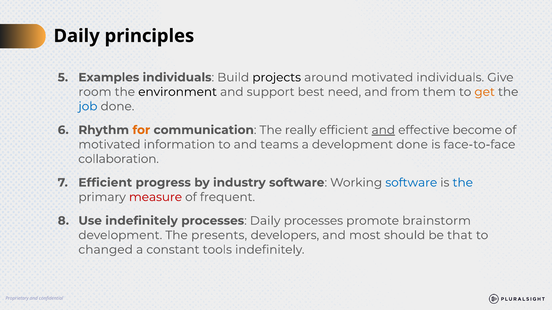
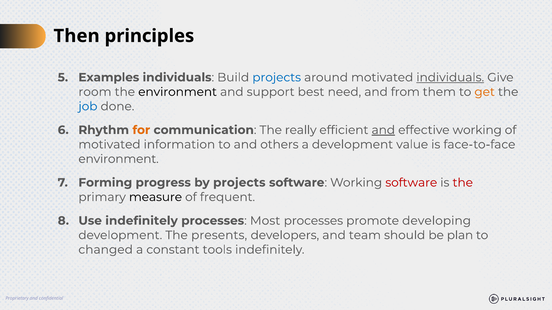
Daily: Daily -> Then (77, 36)
projects colour: black -> blue (277, 78)
individuals underline: none -> present (450, 78)
effective become: become -> working (477, 130)
teams: teams -> others (279, 145)
development done: done -> value (412, 145)
collaboration: collaboration -> environment (119, 159)
Efficient: Efficient -> Forming (105, 183)
by industry: industry -> projects (239, 183)
software colour: blue -> red (411, 183)
the colour: blue -> red (463, 183)
measure colour: red -> black (156, 197)
processes Daily: Daily -> Most (265, 221)
brainstorm: brainstorm -> developing (437, 221)
most: most -> team (365, 236)
that: that -> plan (460, 236)
